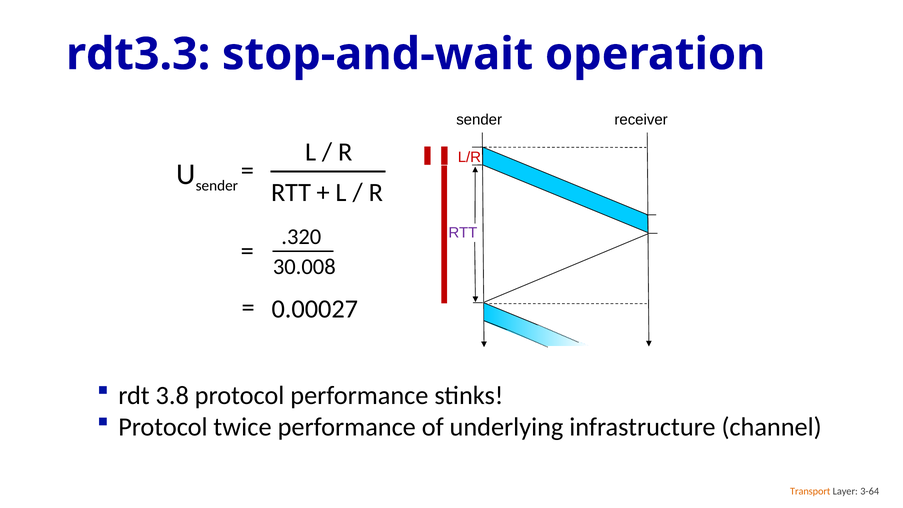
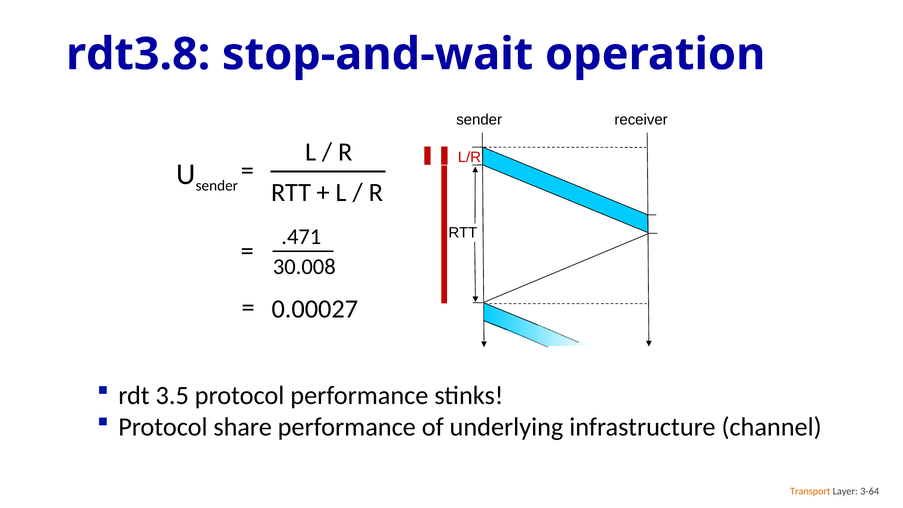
rdt3.3: rdt3.3 -> rdt3.8 (138, 54)
RTT colour: purple -> black (463, 233)
.320: .320 -> .471 (301, 237)
3.8: 3.8 -> 3.5 (172, 395)
twice: twice -> share (243, 427)
